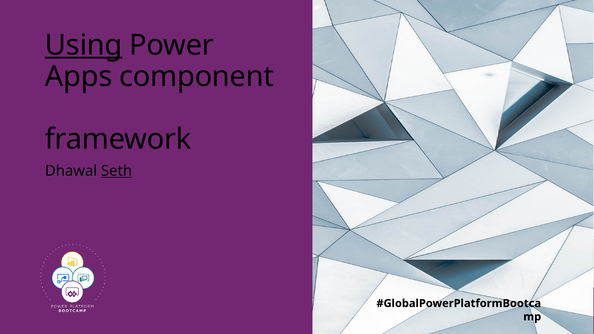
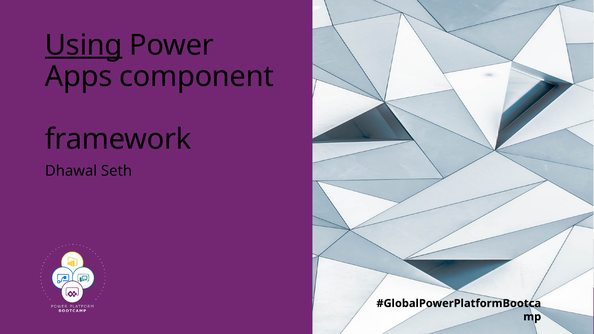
Seth underline: present -> none (117, 171)
